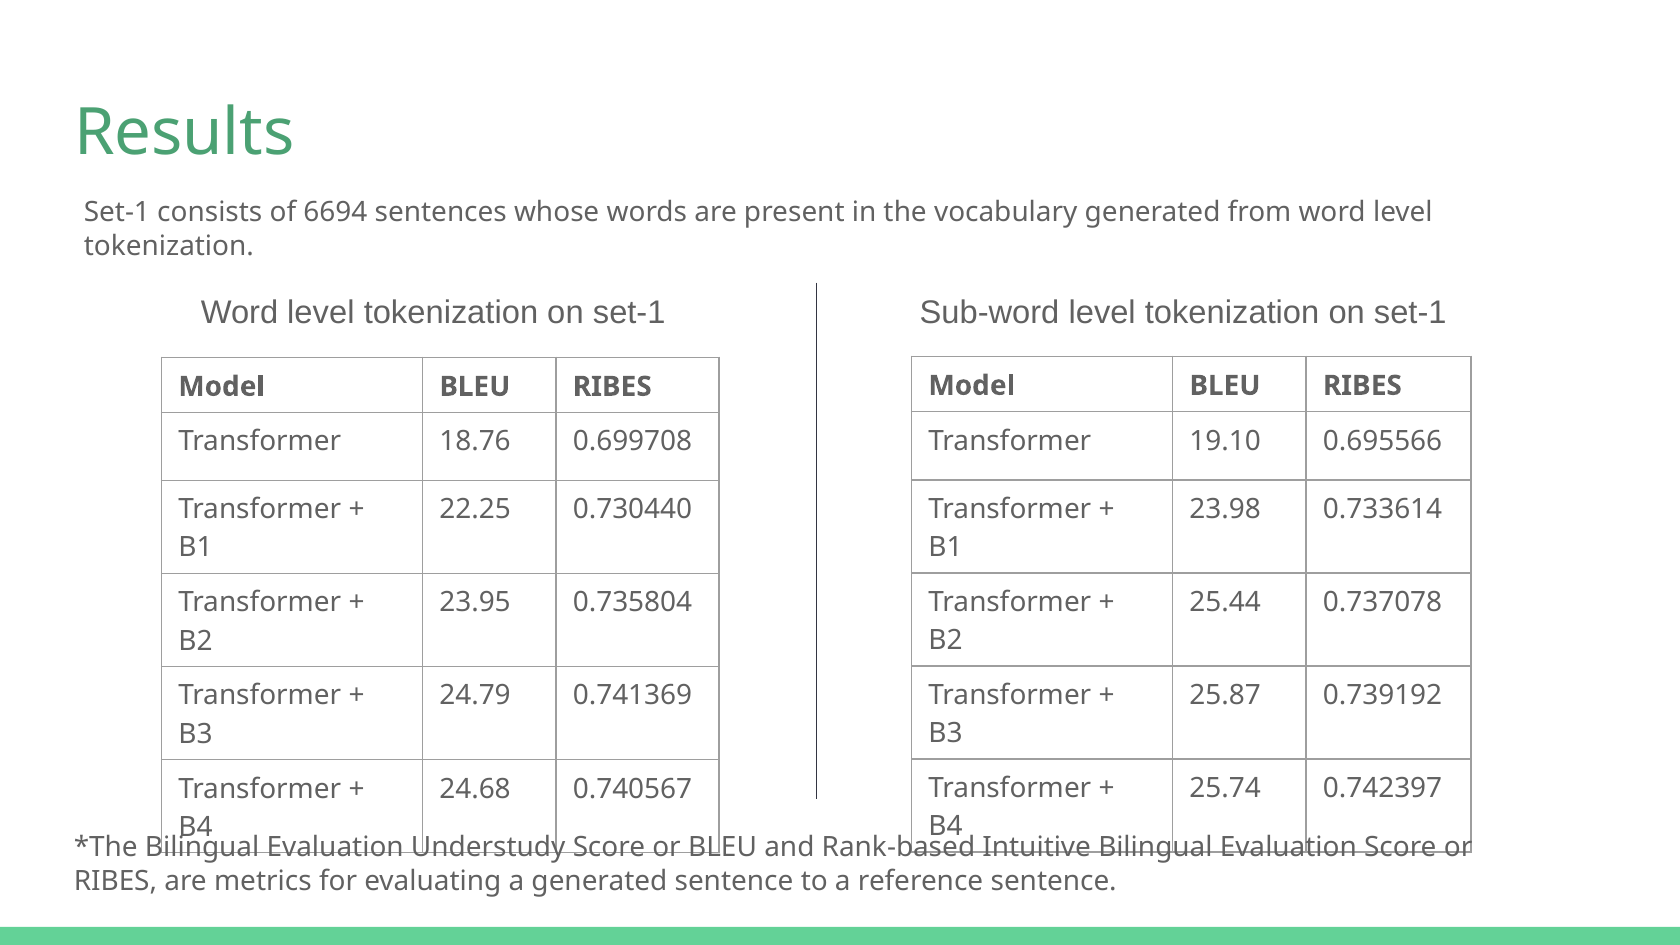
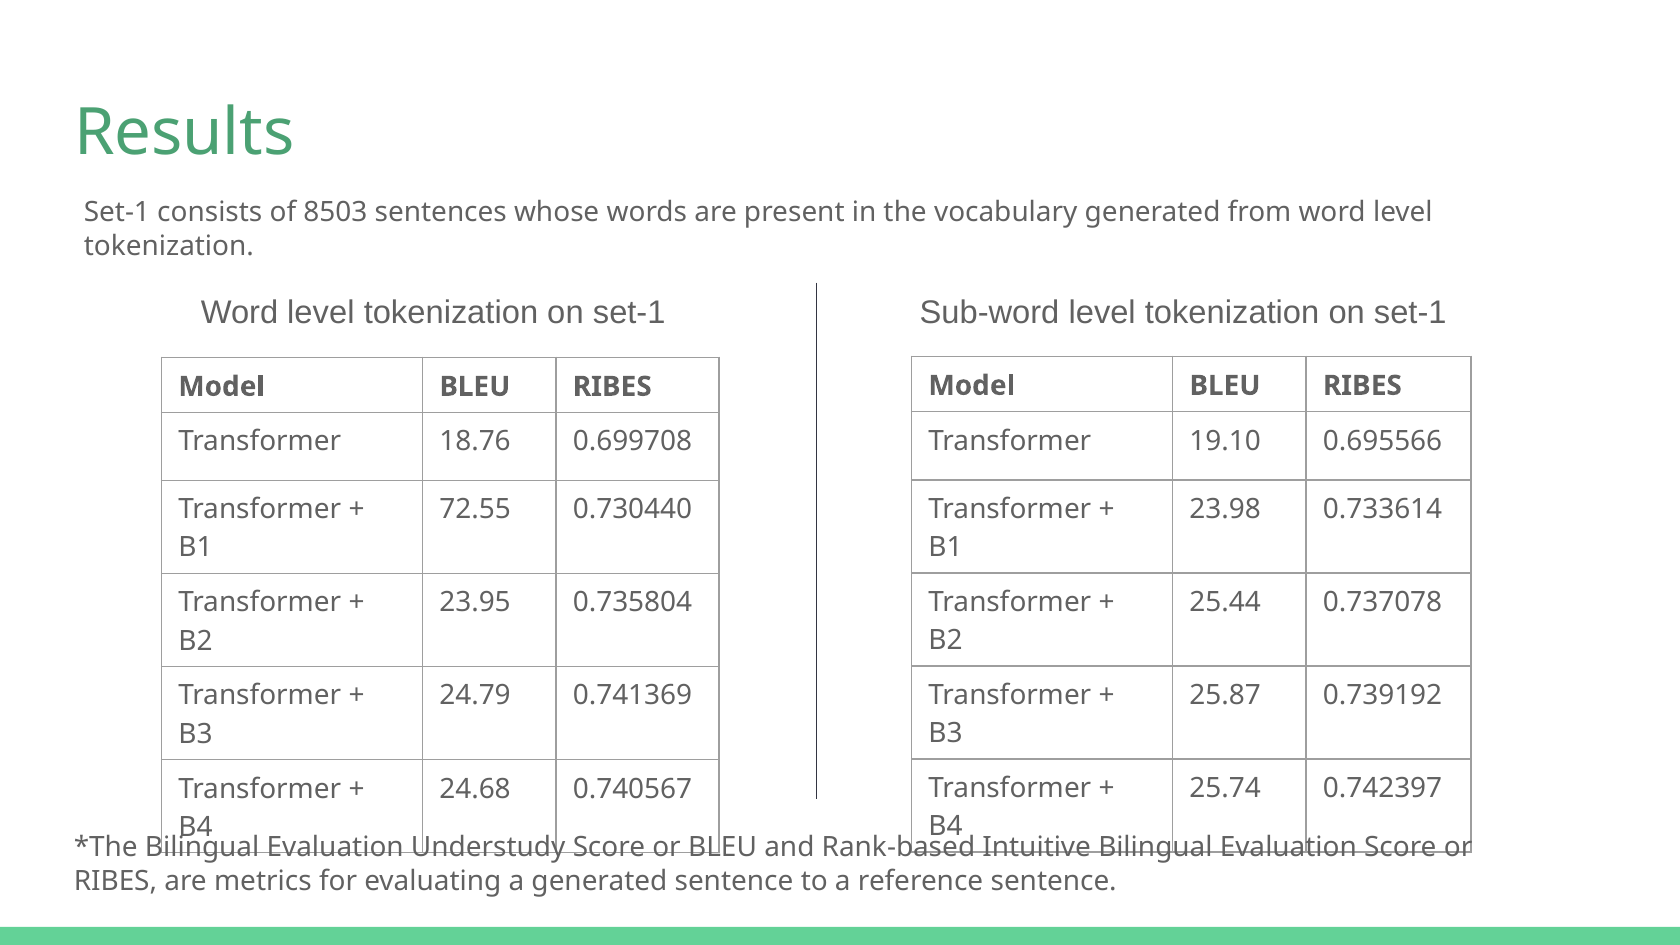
6694: 6694 -> 8503 (335, 213)
22.25: 22.25 -> 72.55 (475, 510)
